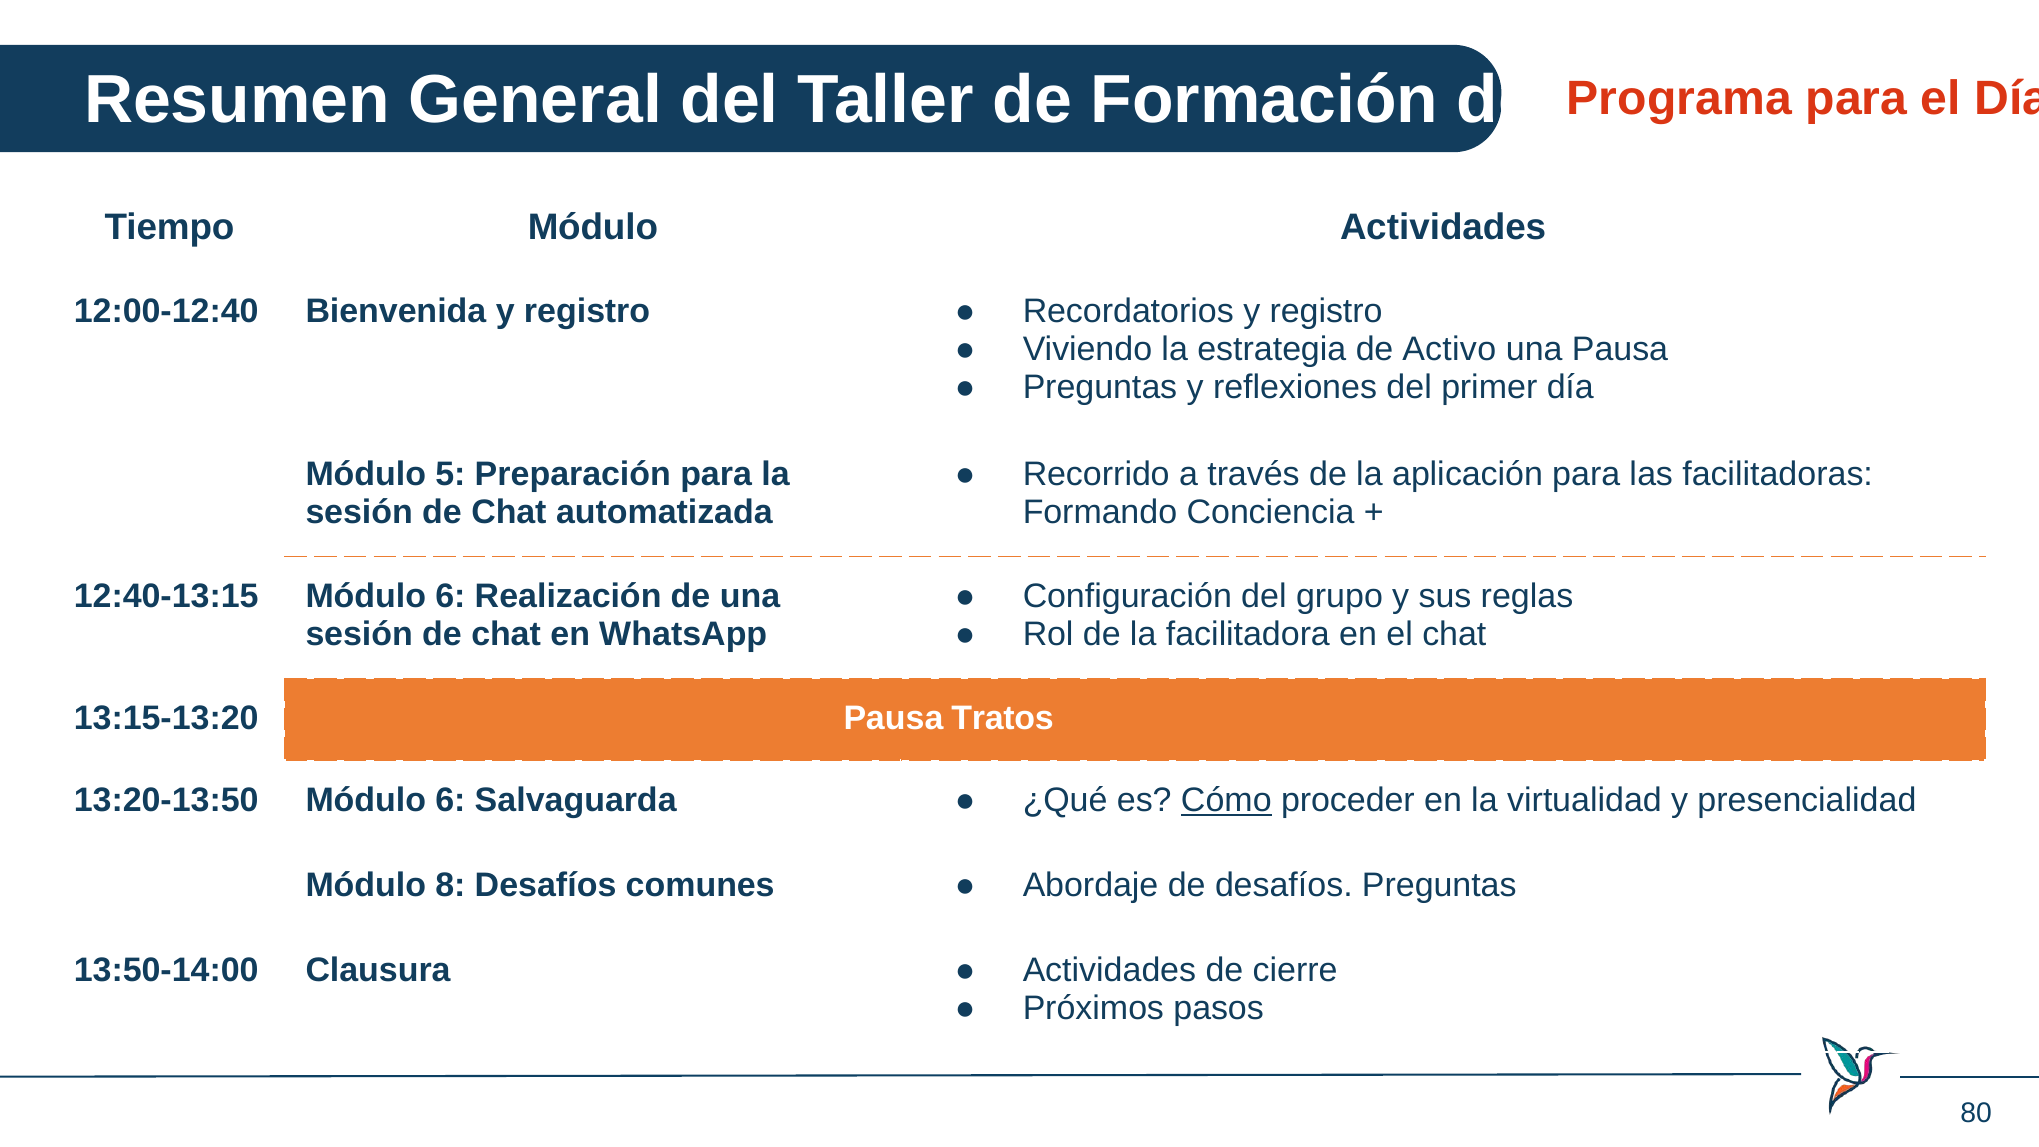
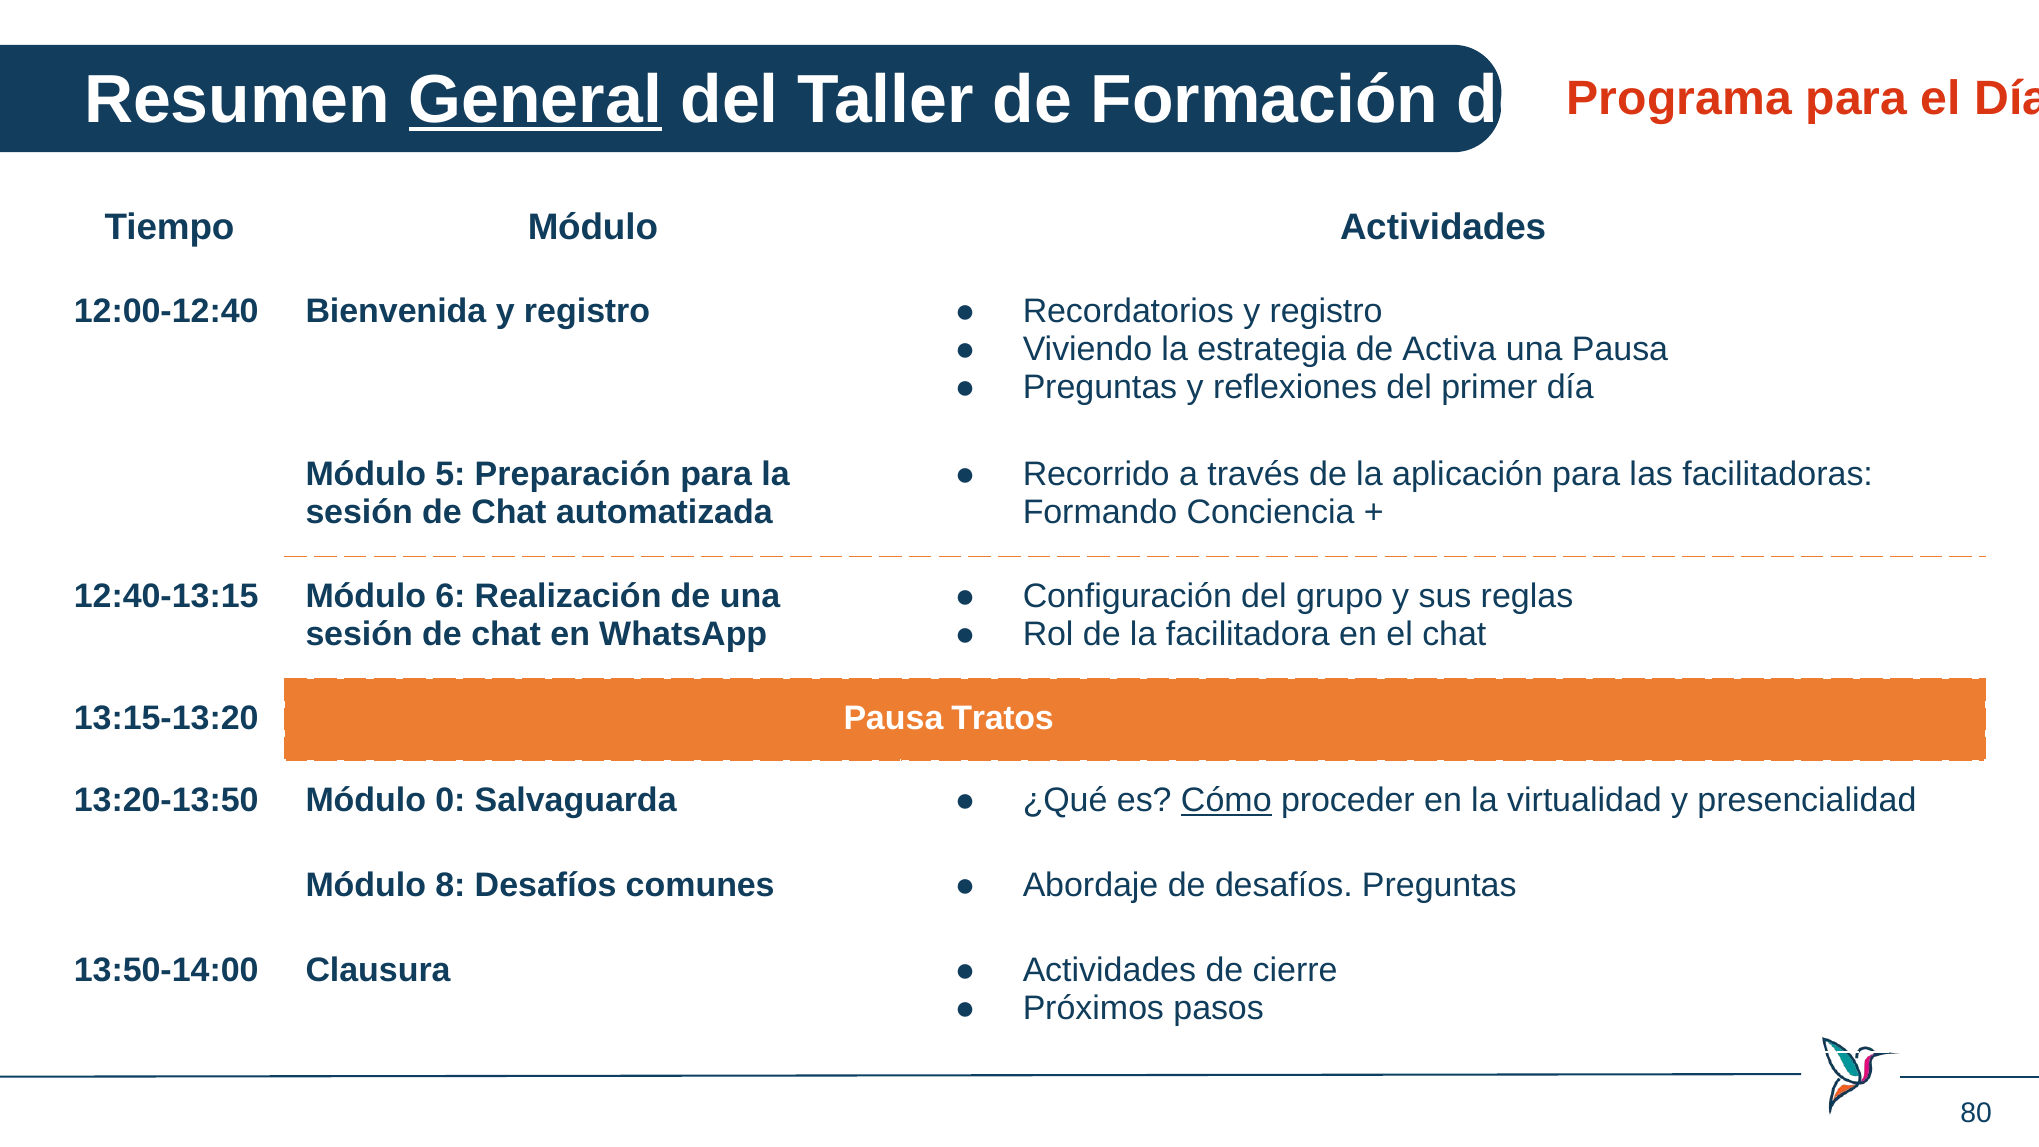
General underline: none -> present (535, 100)
Activo: Activo -> Activa (1449, 349)
13:20-13:50 Módulo 6: 6 -> 0 (450, 800)
